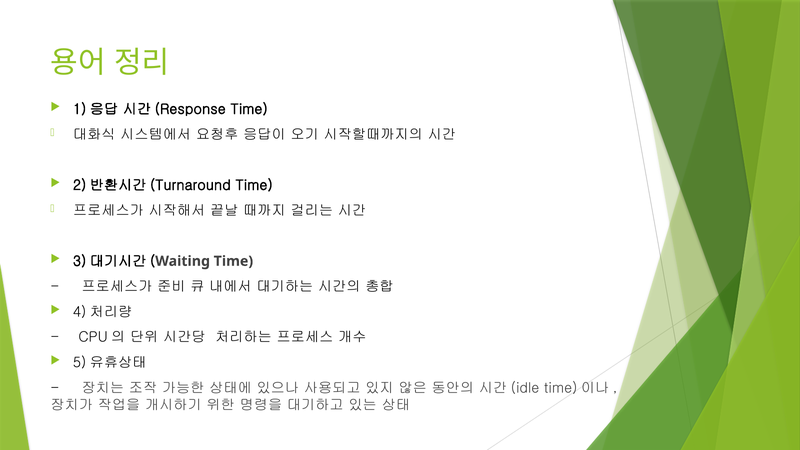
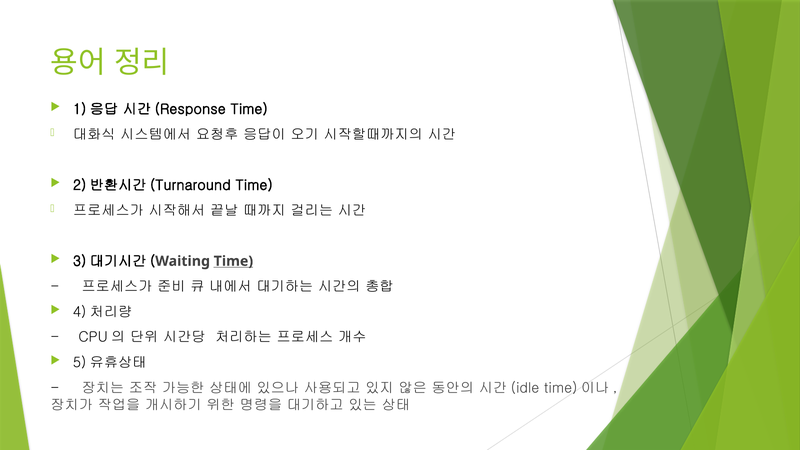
Time underline: none -> present (233, 261)
